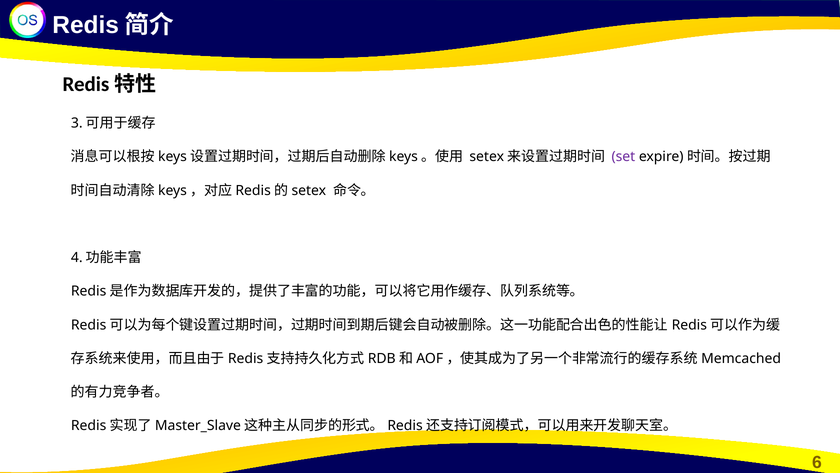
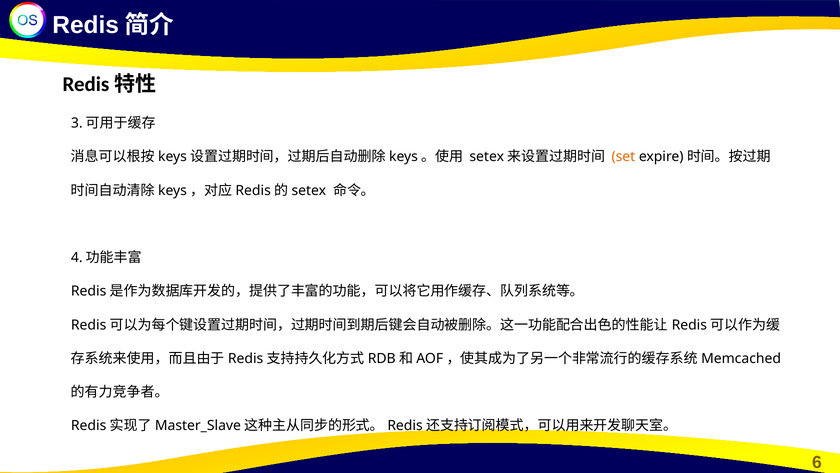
set colour: purple -> orange (623, 157)
